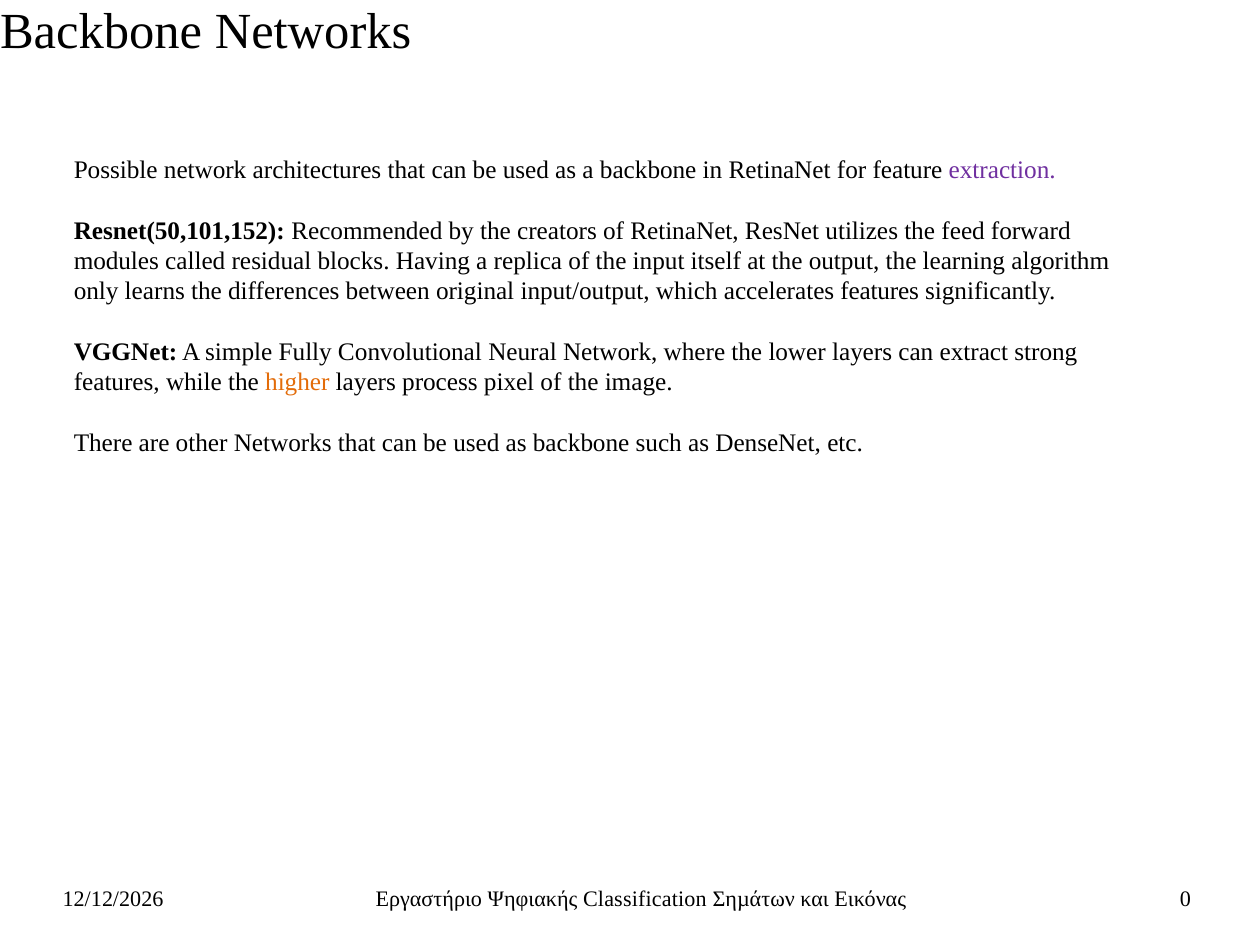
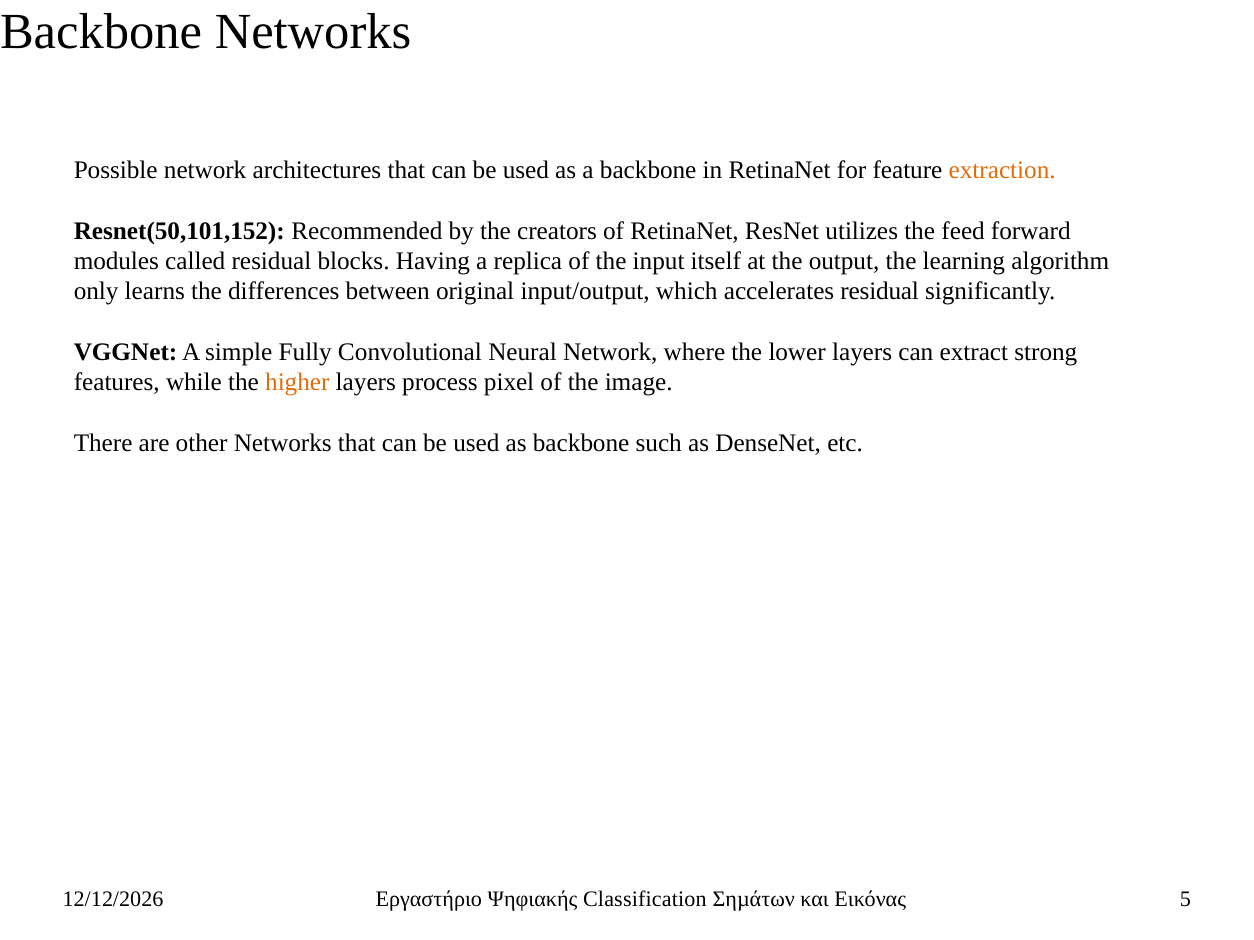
extraction colour: purple -> orange (1002, 170)
accelerates features: features -> residual (880, 292)
0: 0 -> 5 (1186, 900)
